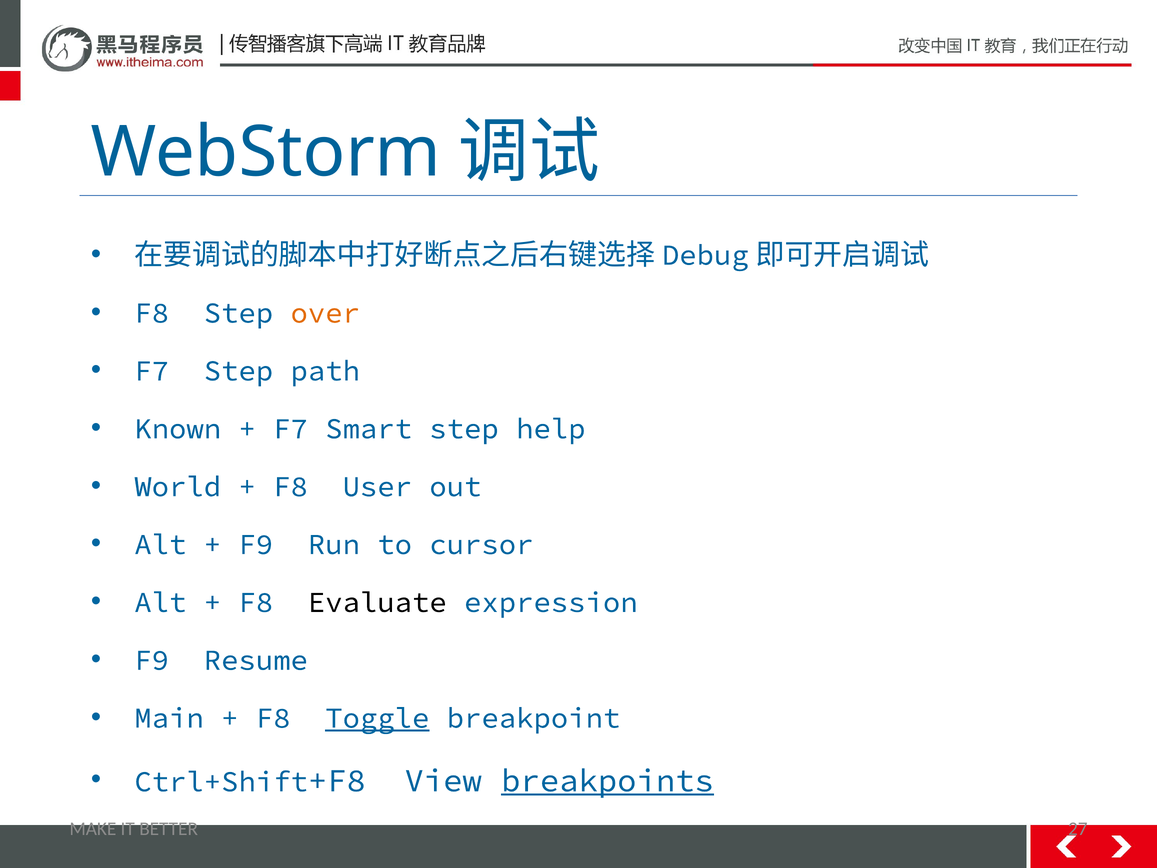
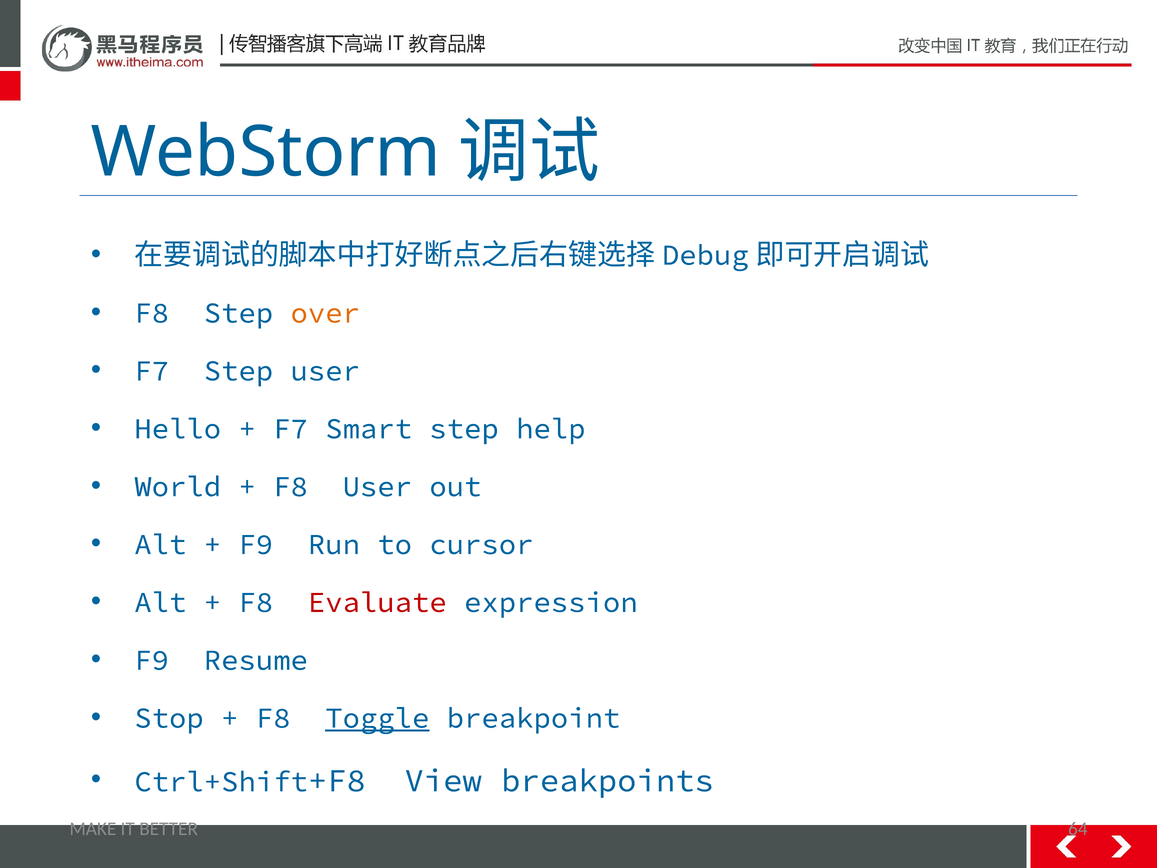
Step path: path -> user (325, 371)
Known: Known -> Hello (178, 429)
Evaluate colour: black -> red (377, 602)
Main: Main -> Stop (169, 718)
breakpoints underline: present -> none (608, 780)
27: 27 -> 64 (1078, 829)
